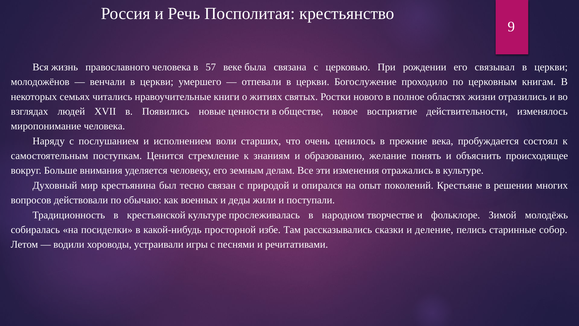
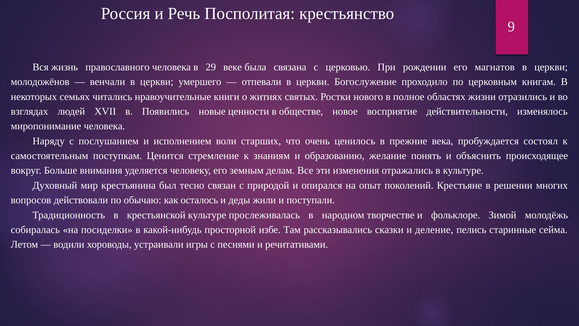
57: 57 -> 29 (211, 67)
связывал: связывал -> магнатов (495, 67)
военных: военных -> осталось (199, 200)
собор: собор -> сейма (553, 230)
